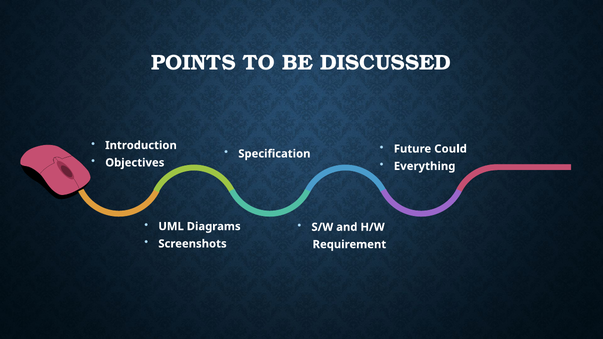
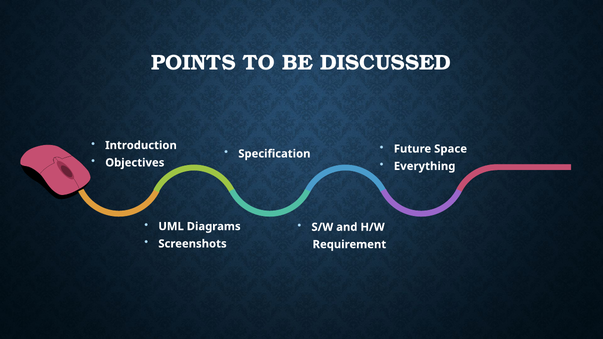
Could: Could -> Space (451, 149)
